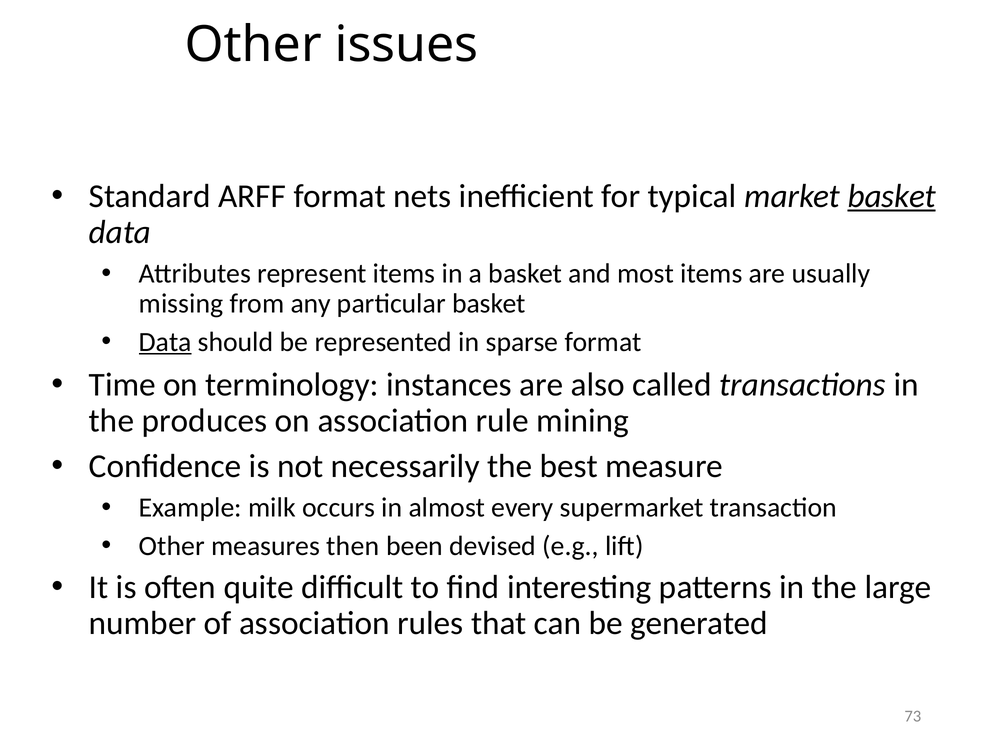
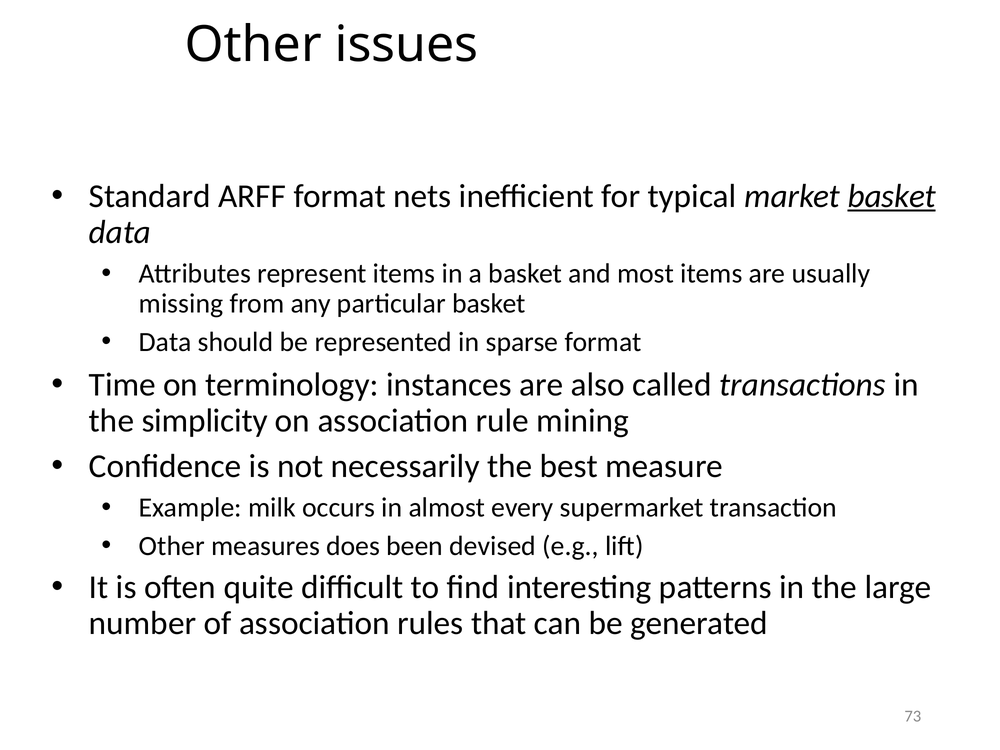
Data underline: present -> none (165, 342)
produces: produces -> simplicity (205, 421)
then: then -> does (353, 546)
